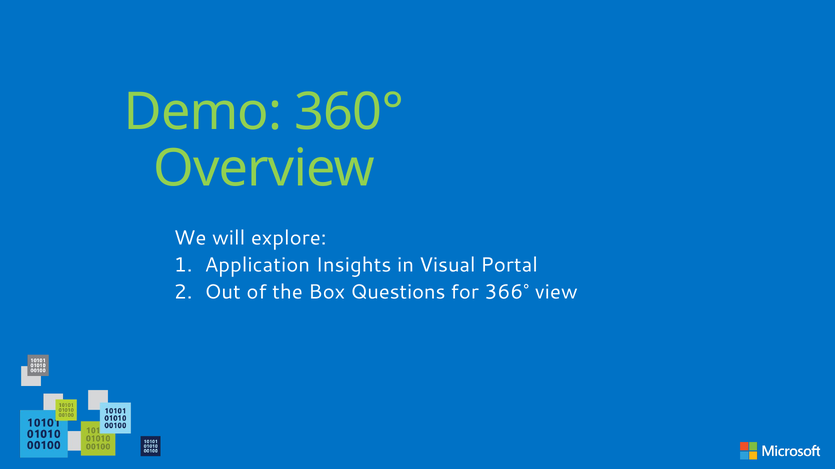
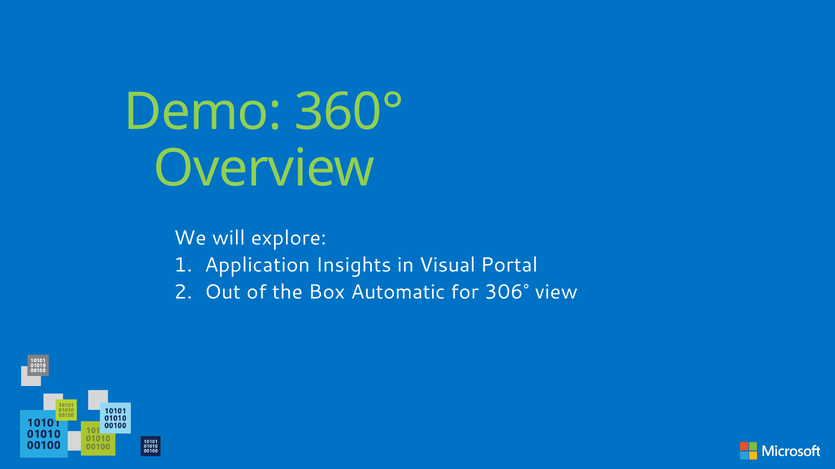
Questions: Questions -> Automatic (398, 293)
366°: 366° -> 306° (507, 293)
